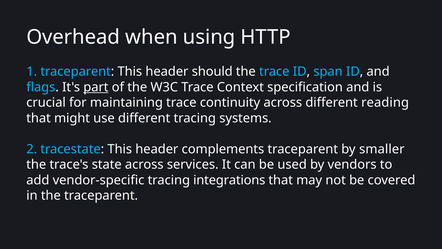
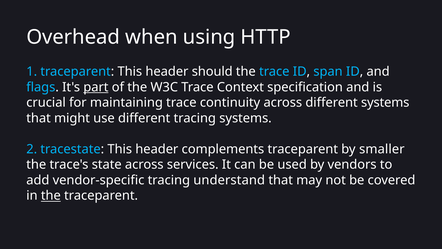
different reading: reading -> systems (385, 103)
integrations: integrations -> understand (229, 180)
the underline: none -> present (51, 195)
